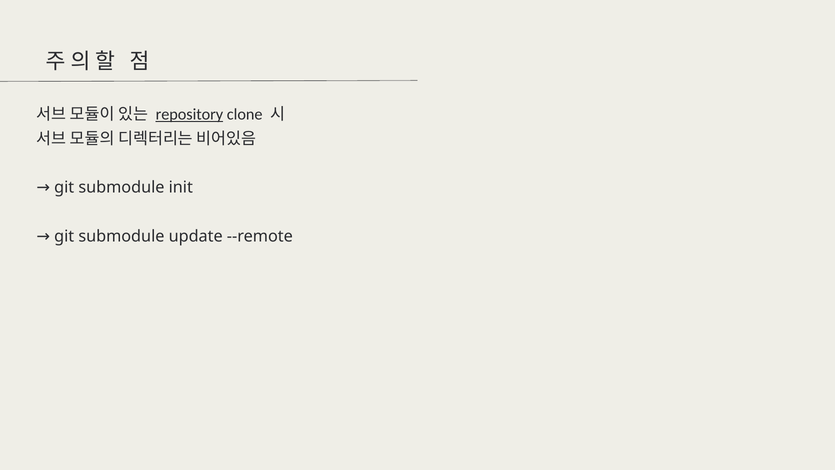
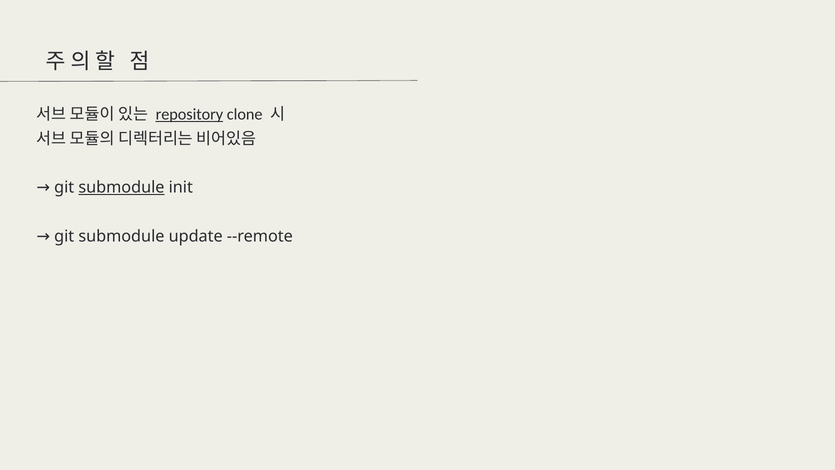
submodule underline: none -> present (121, 187)
